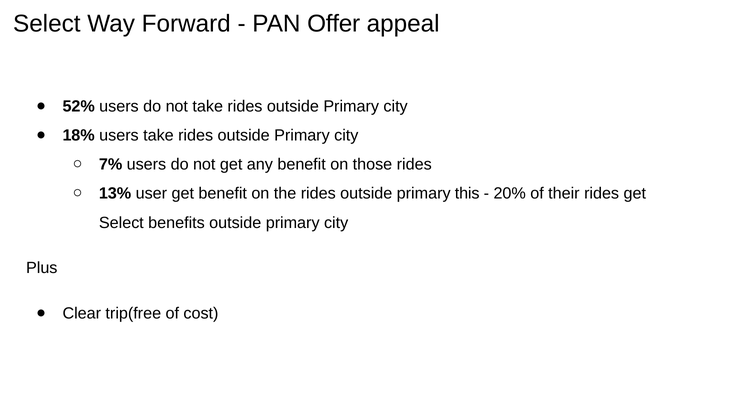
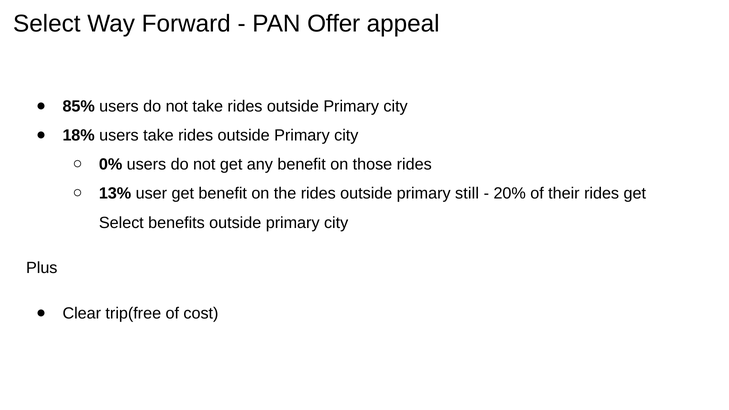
52%: 52% -> 85% (79, 106)
7%: 7% -> 0% (111, 165)
this: this -> still (467, 194)
